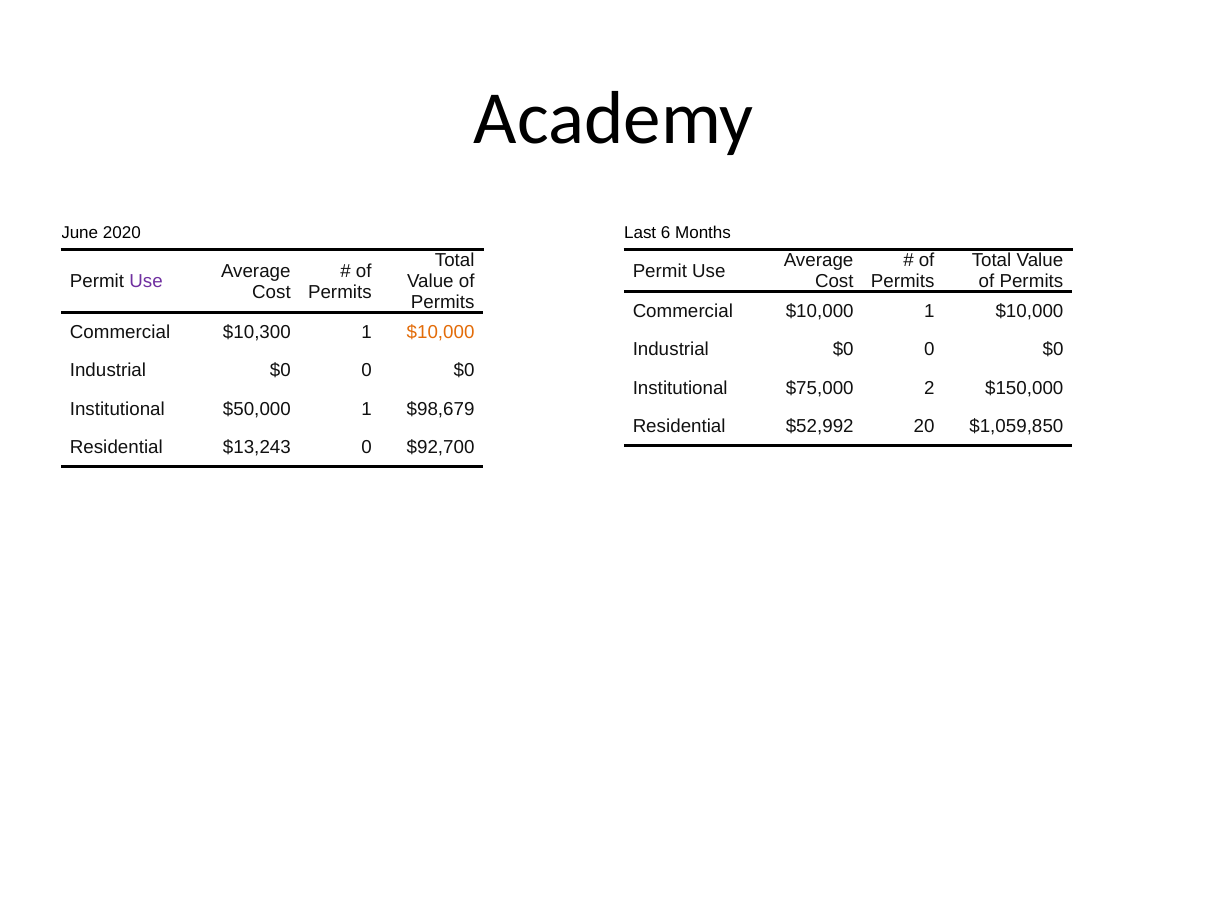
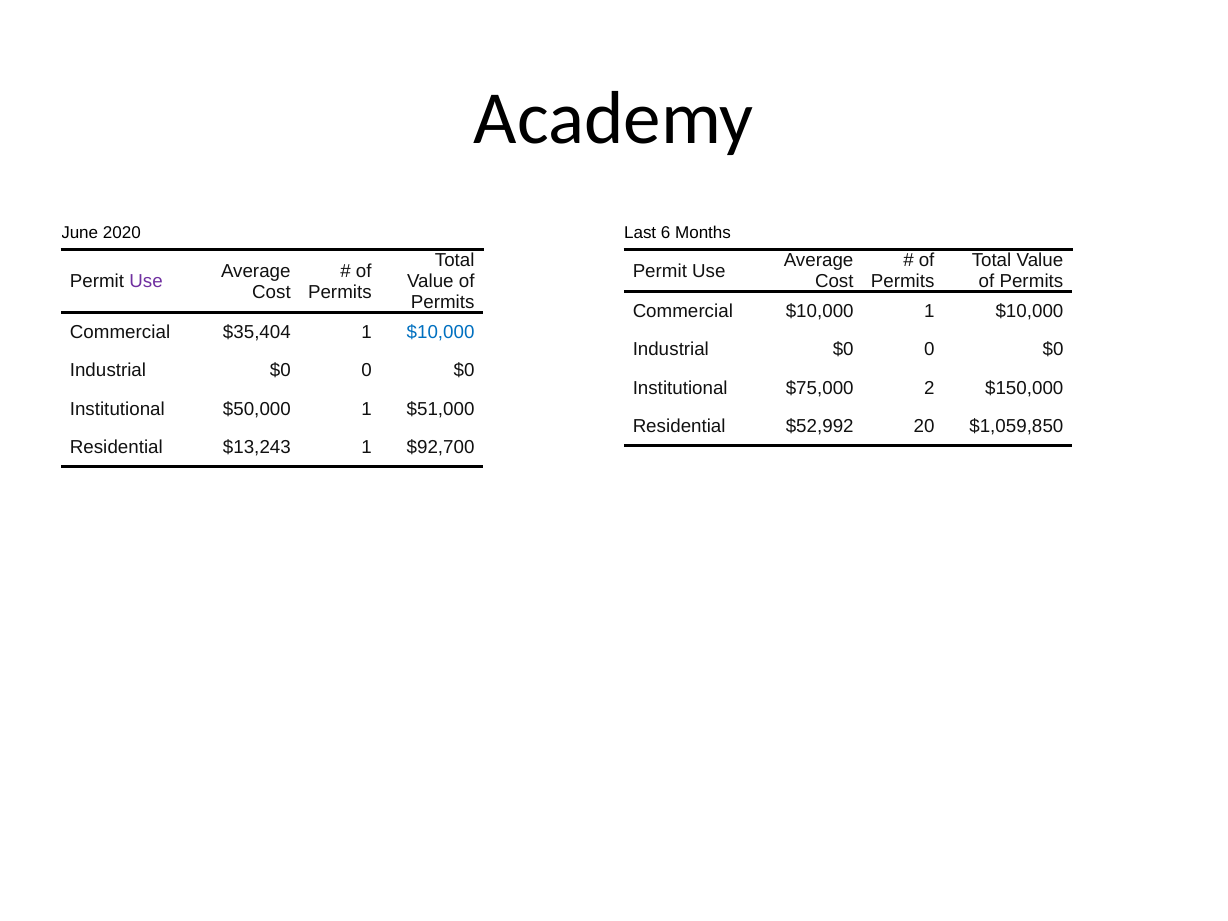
$10,300: $10,300 -> $35,404 (257, 332)
$10,000 colour: orange -> blue (441, 332)
$98,679: $98,679 -> $51,000 (441, 409)
$13,243 0: 0 -> 1 (367, 448)
